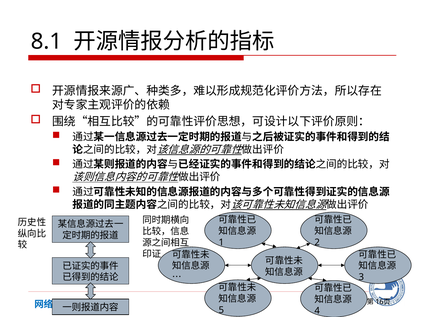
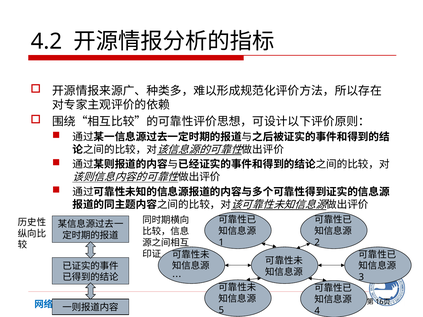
8.1: 8.1 -> 4.2 (47, 41)
